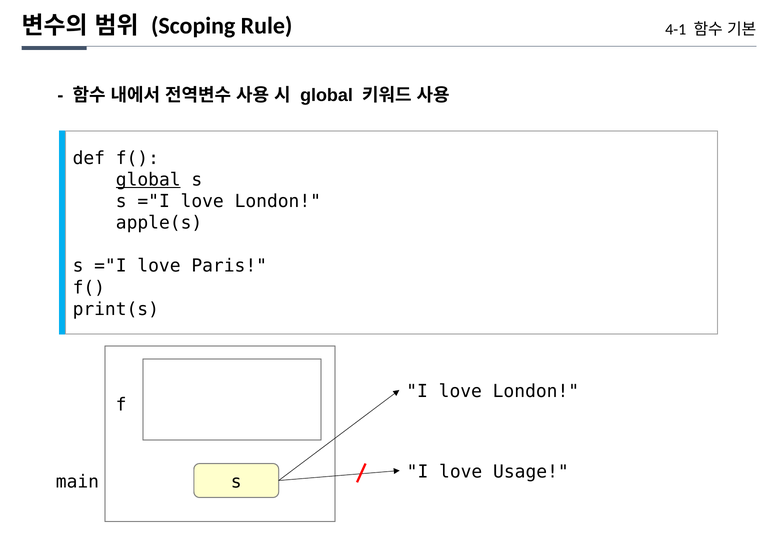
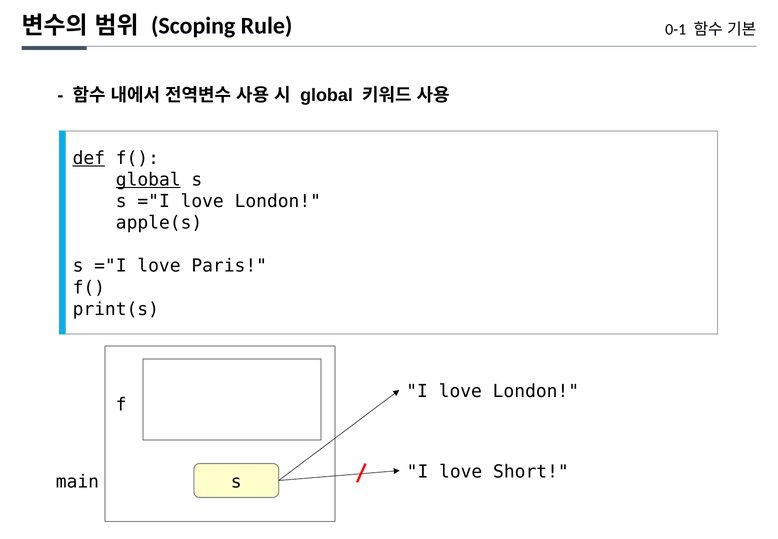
4-1: 4-1 -> 0-1 (676, 29)
def underline: none -> present (89, 158)
Usage: Usage -> Short (531, 471)
